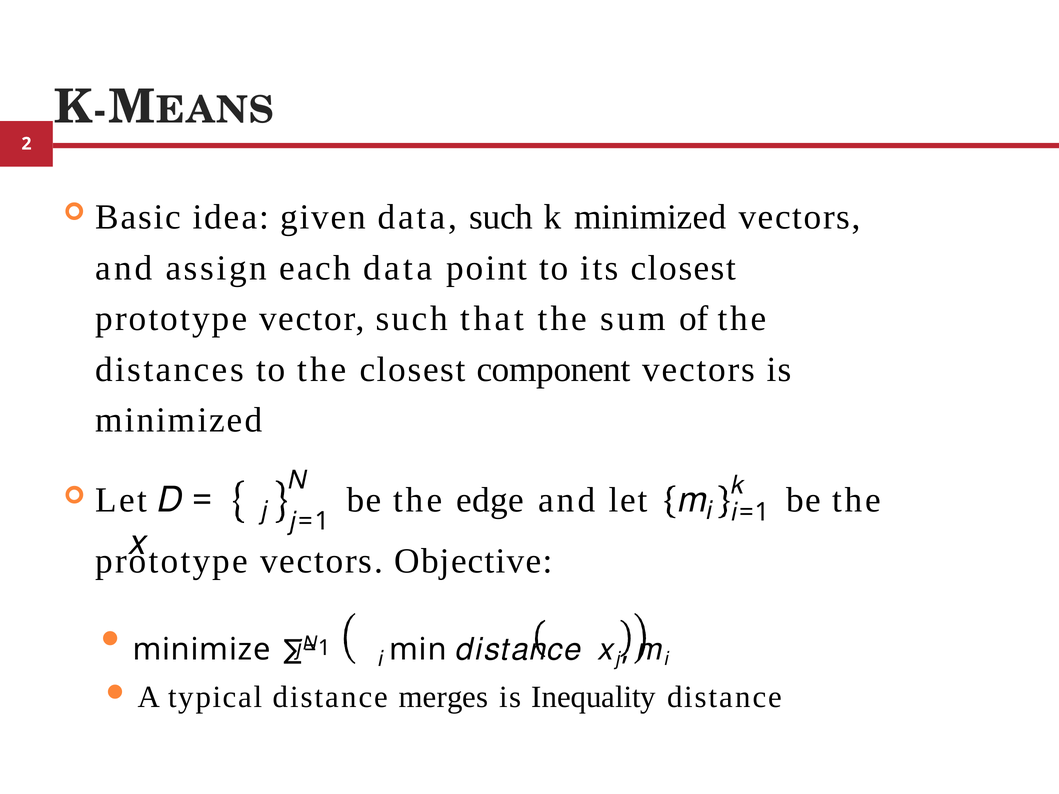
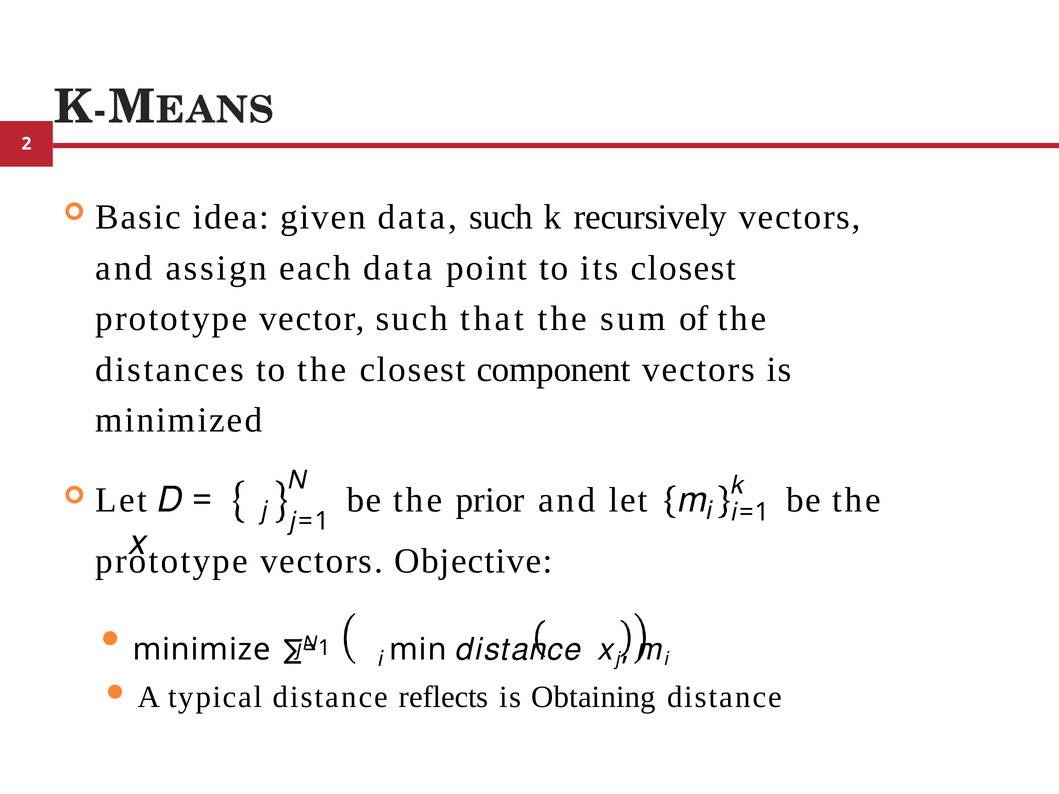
k minimized: minimized -> recursively (650, 217)
edge: edge -> prior (490, 501)
merges: merges -> reflects (444, 697)
Inequality: Inequality -> Obtaining (594, 697)
